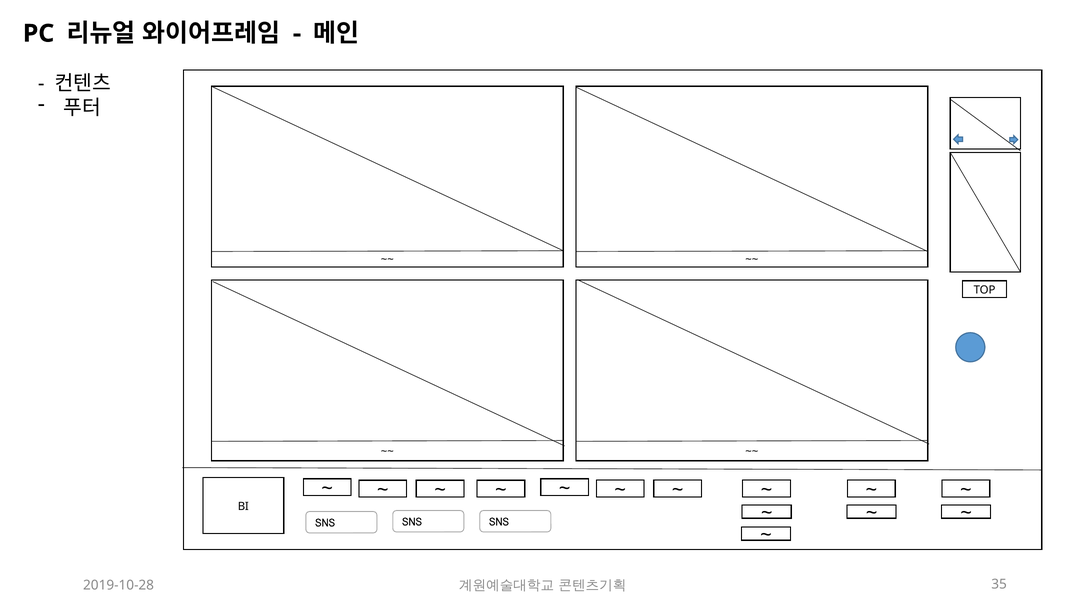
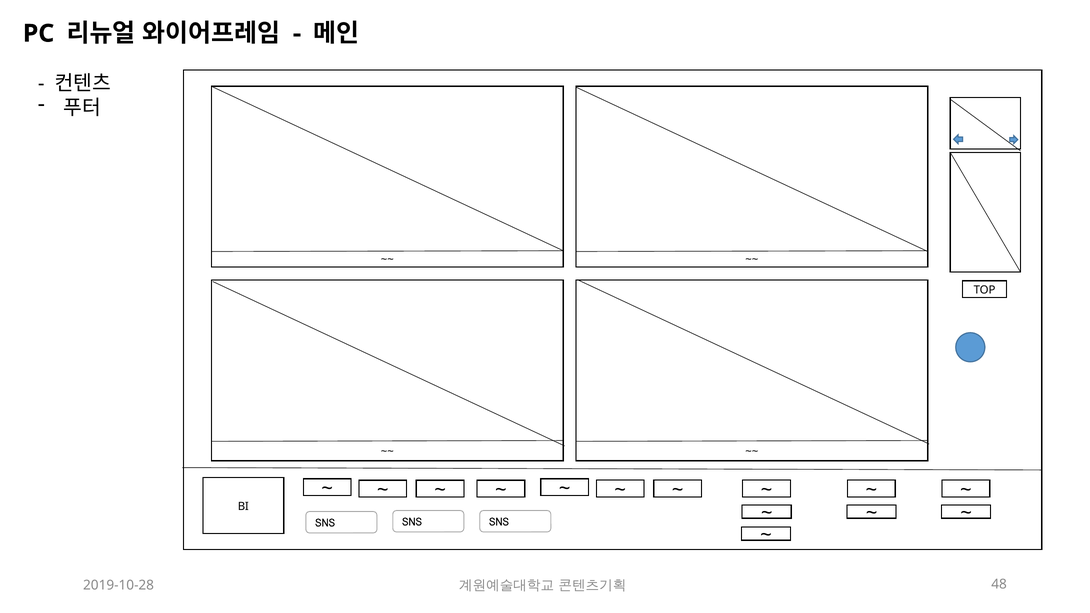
35: 35 -> 48 (999, 584)
